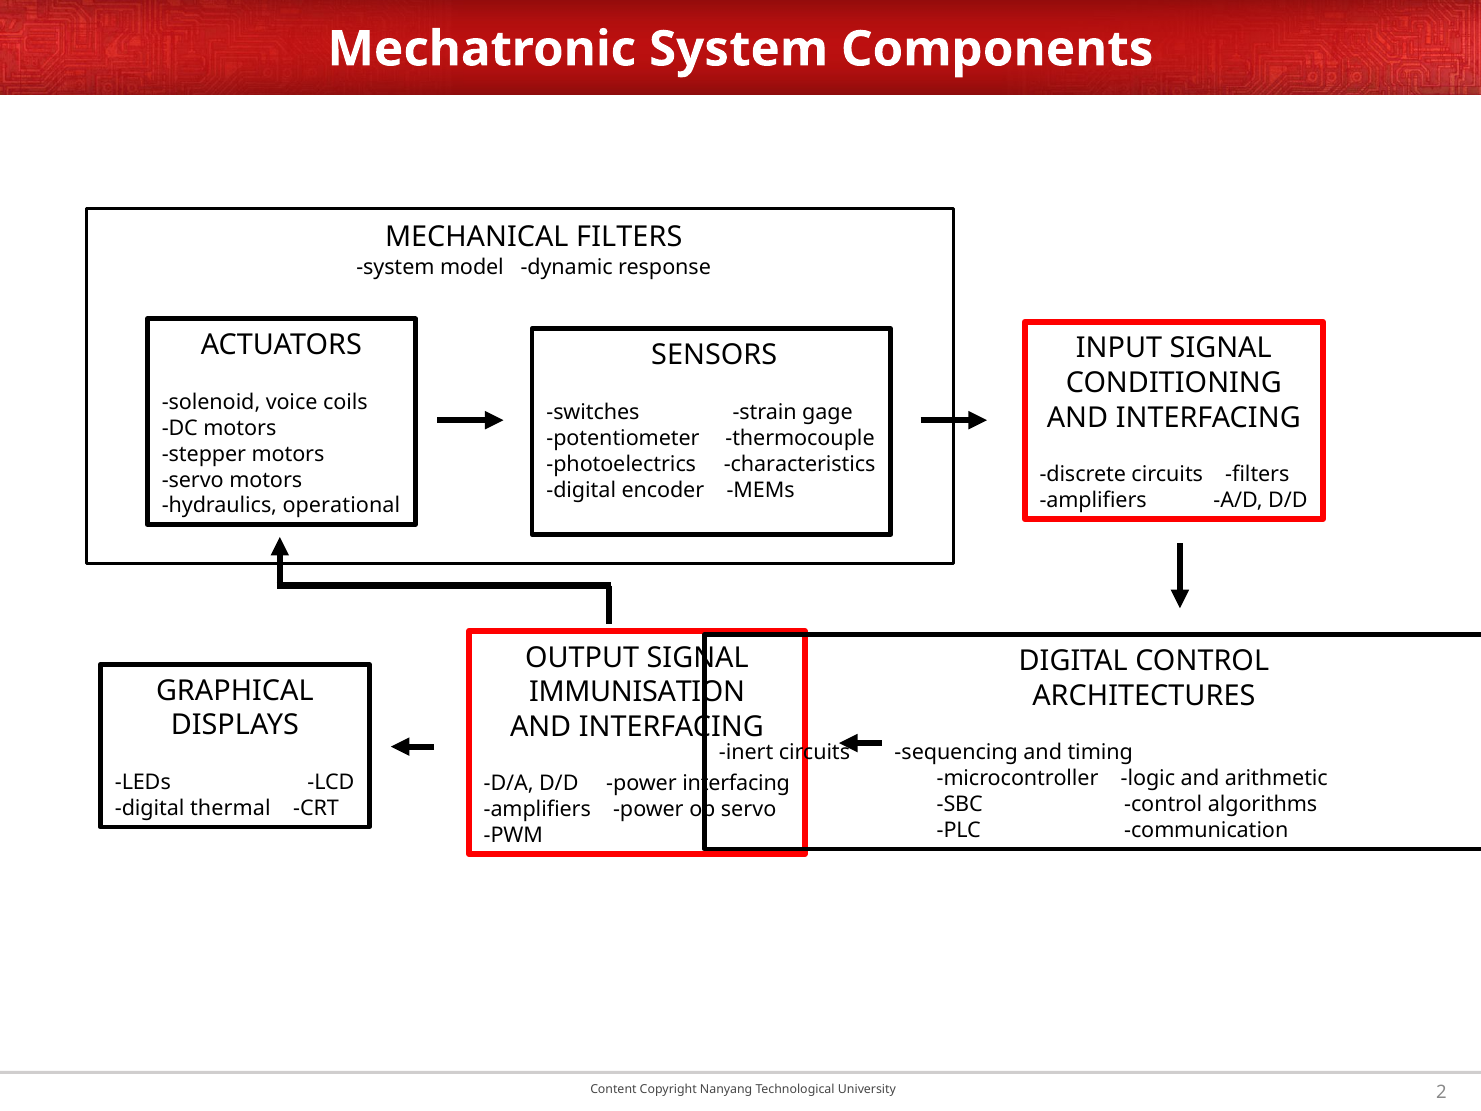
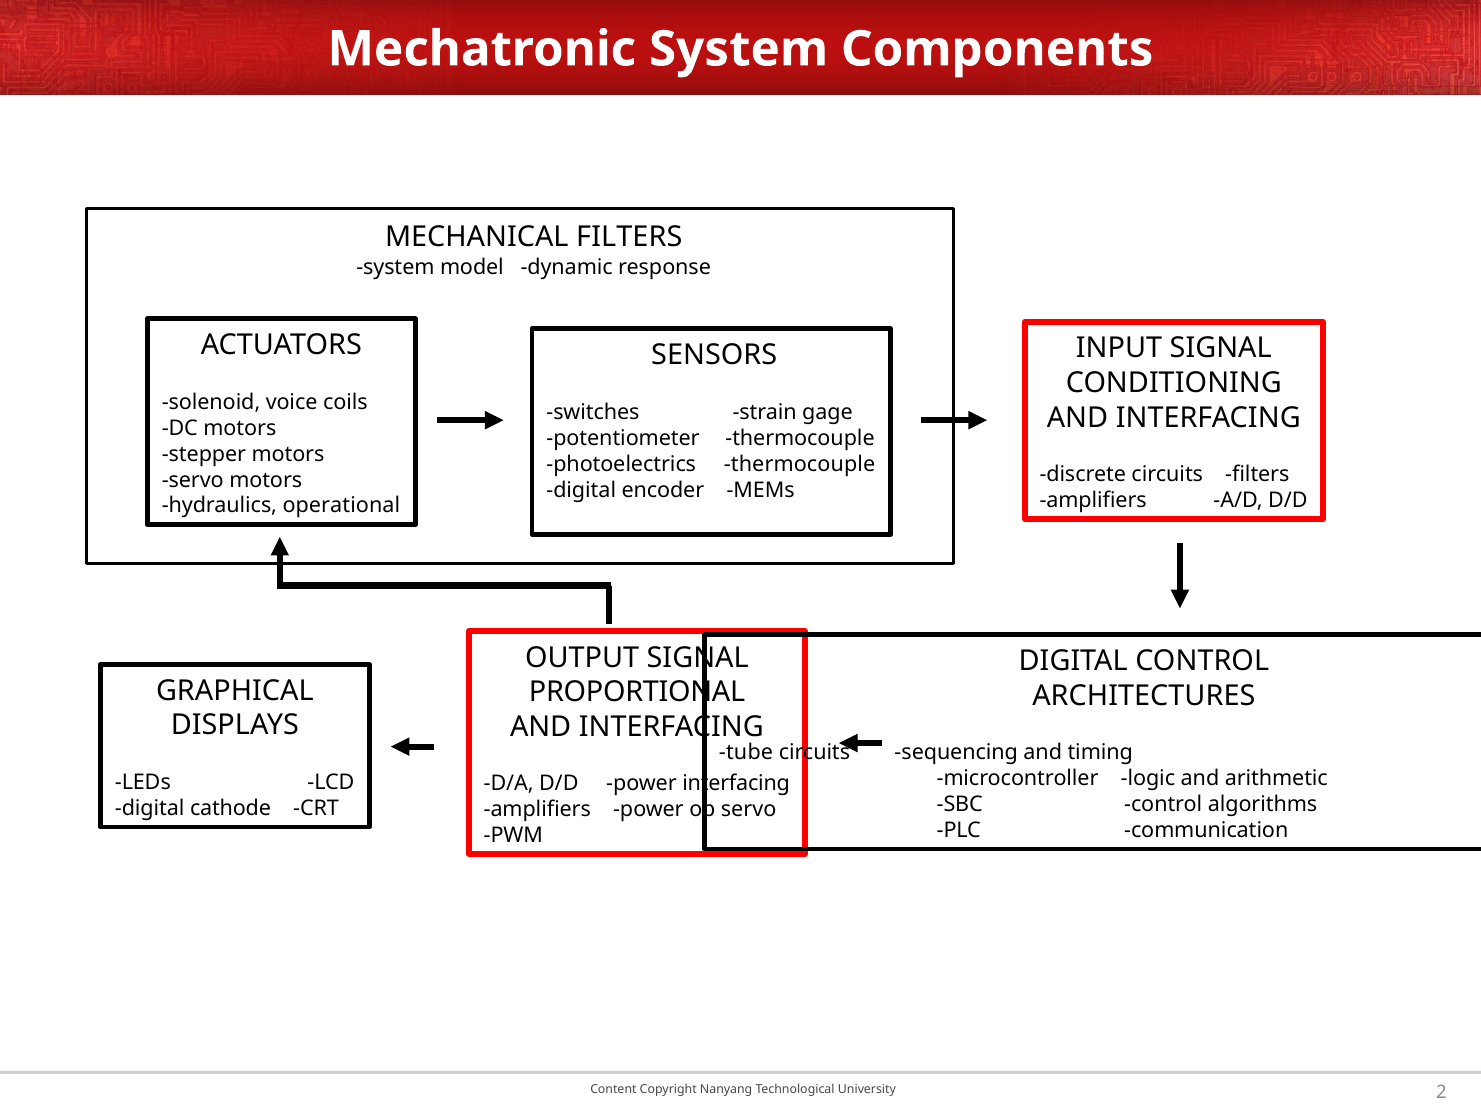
photoelectrics characteristics: characteristics -> thermocouple (800, 464)
IMMUNISATION: IMMUNISATION -> PROPORTIONAL (637, 692)
inert: inert -> tube (746, 753)
thermal: thermal -> cathode (231, 808)
